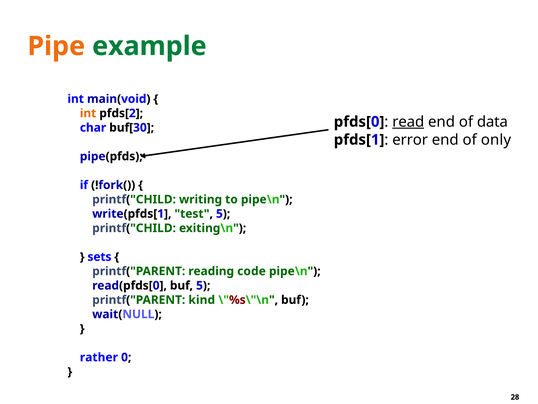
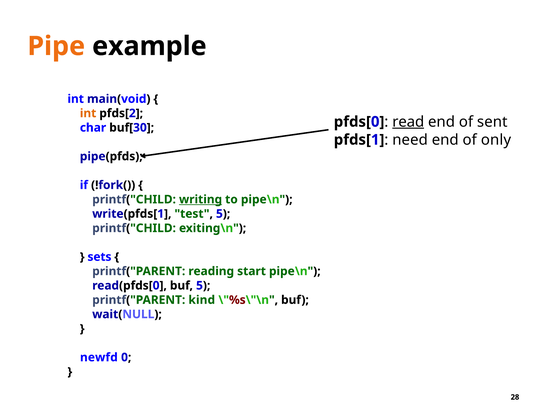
example colour: green -> black (149, 46)
data: data -> sent (492, 122)
error: error -> need (410, 140)
writing underline: none -> present (201, 199)
code: code -> start (252, 271)
rather: rather -> newfd (99, 357)
